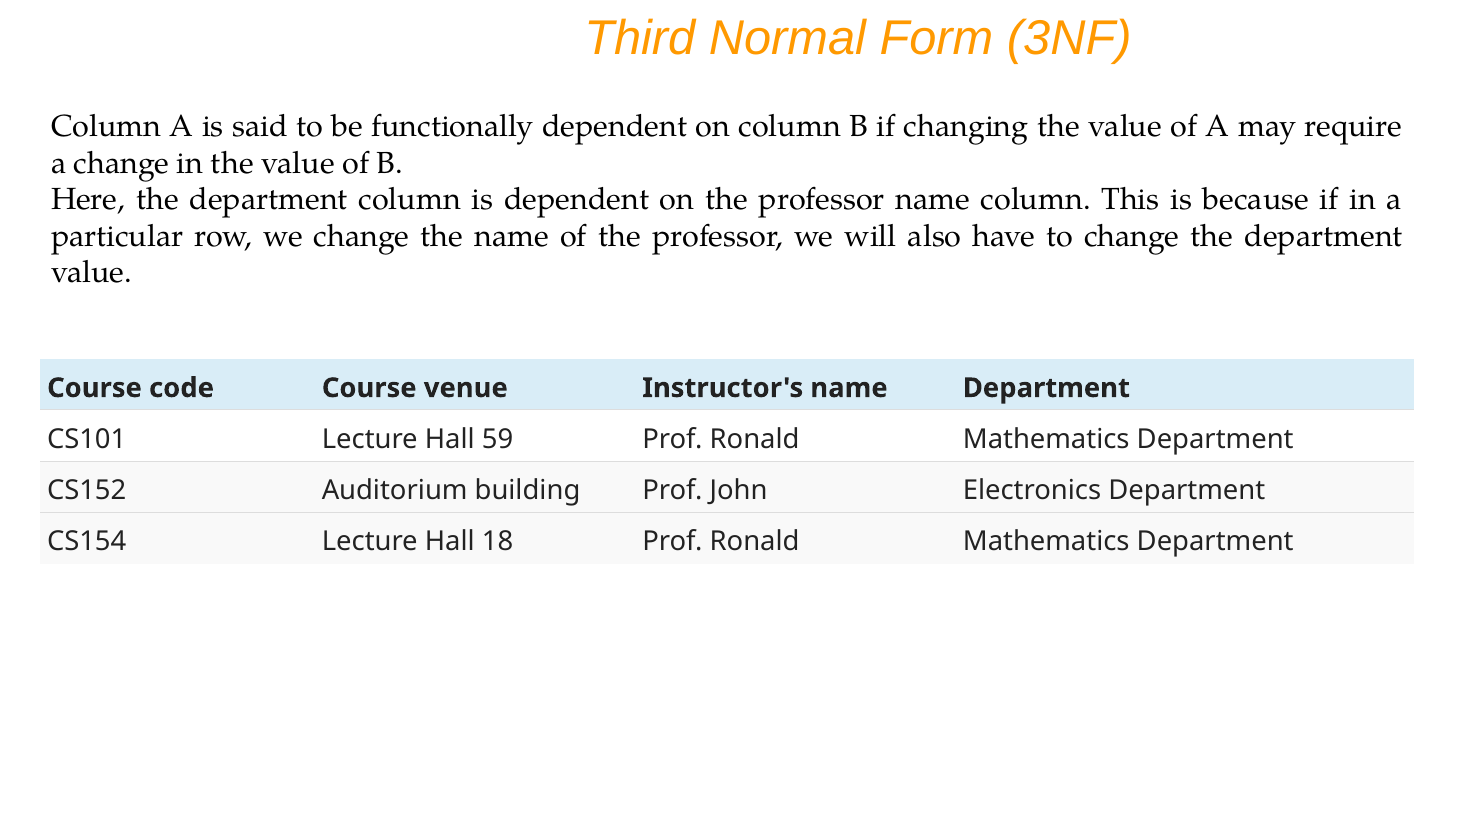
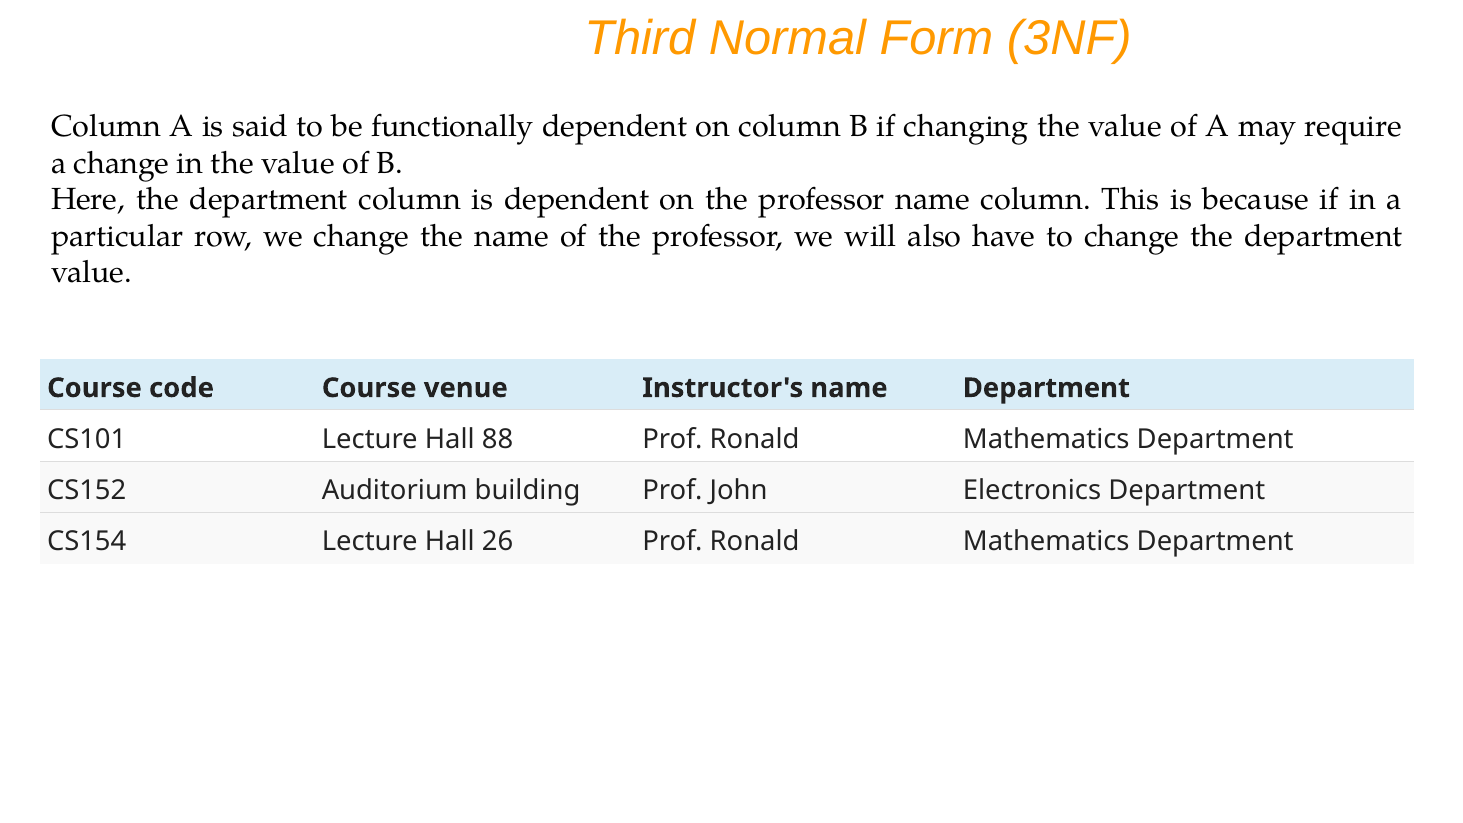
59: 59 -> 88 (498, 439)
18: 18 -> 26 (498, 542)
